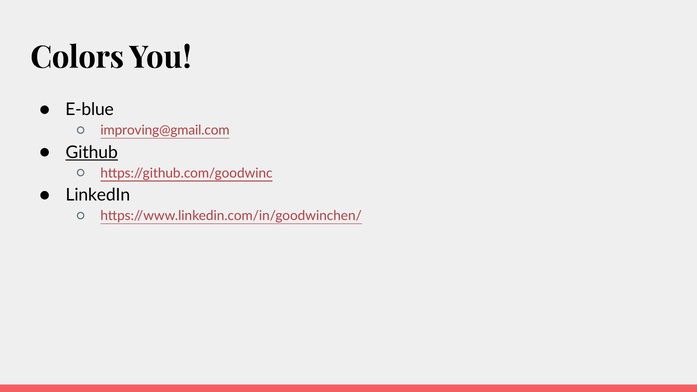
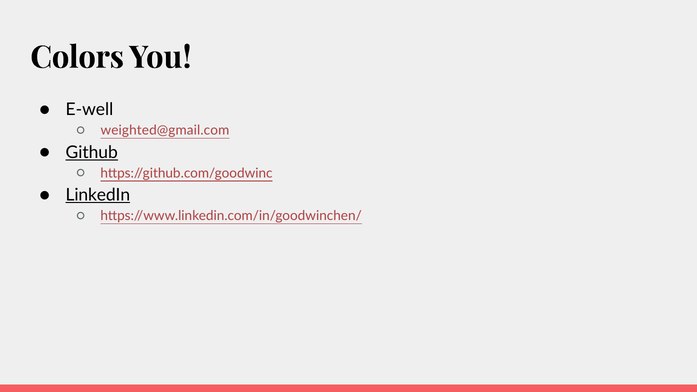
E-blue: E-blue -> E-well (89, 110)
improving@gmail.com: improving@gmail.com -> weighted@gmail.com (165, 130)
LinkedIn underline: none -> present (98, 195)
